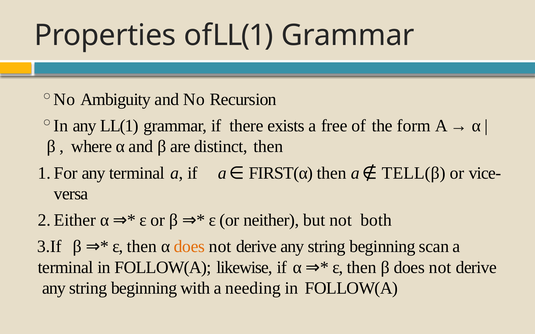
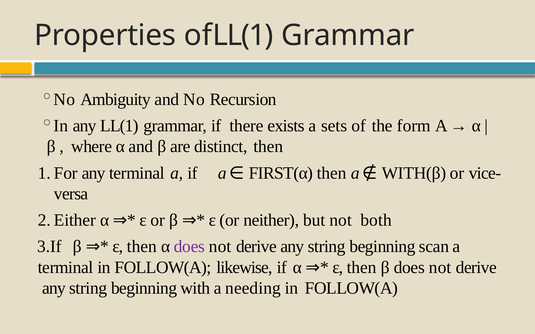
free: free -> sets (334, 126)
TELL(β: TELL(β -> WITH(β (414, 173)
does colour: orange -> purple (189, 247)
